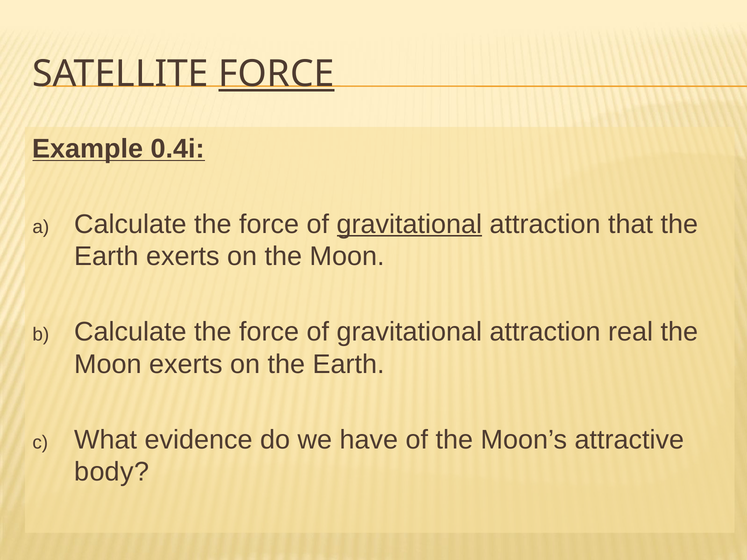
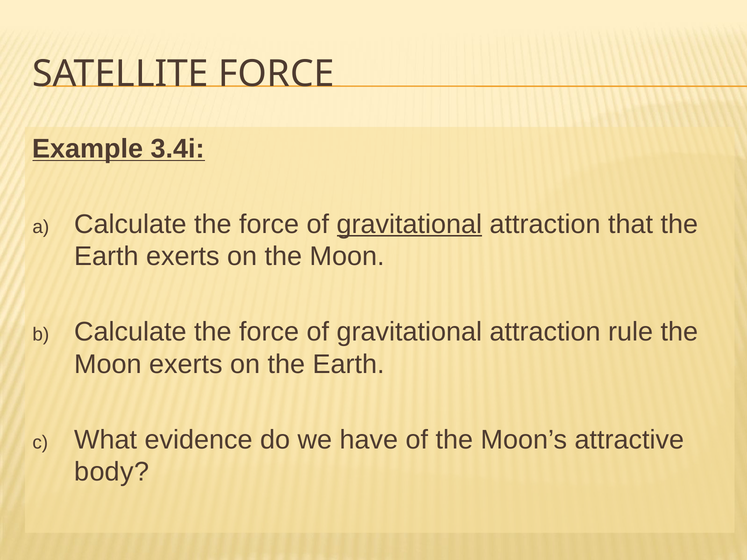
FORCE underline: present -> none (276, 74)
0.4i: 0.4i -> 3.4i (178, 149)
real: real -> rule (631, 332)
